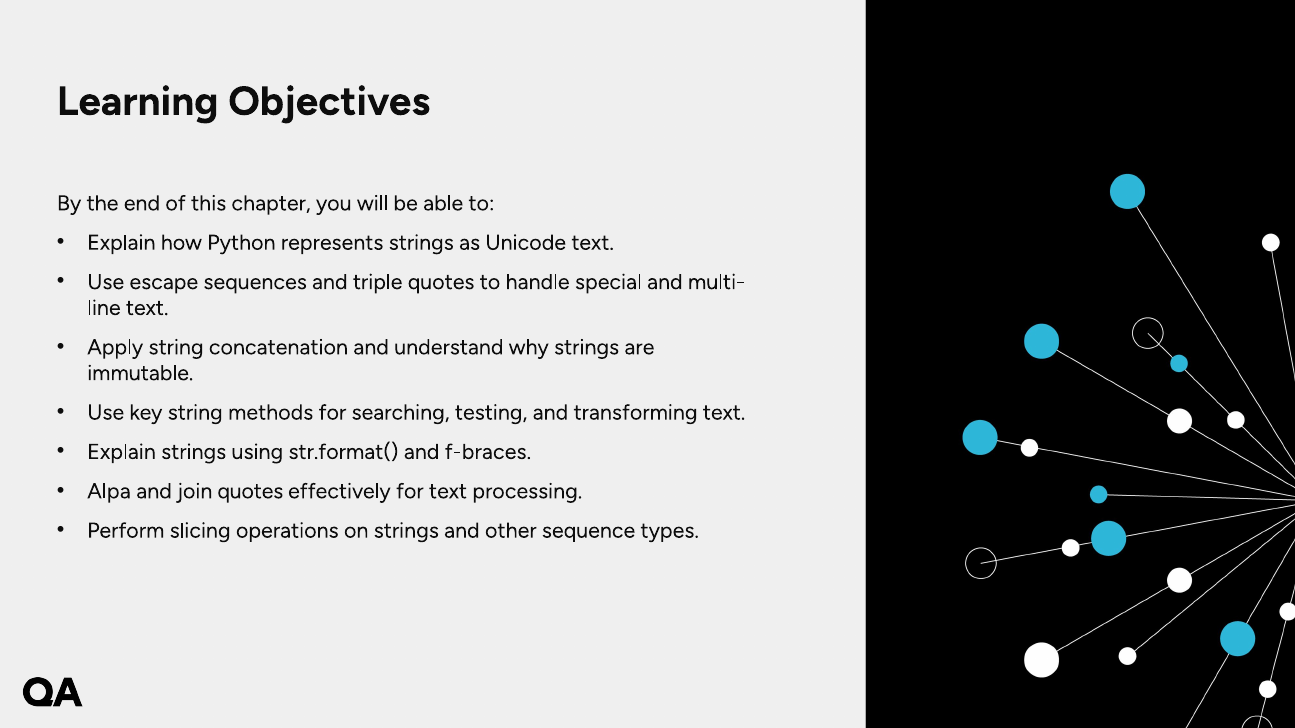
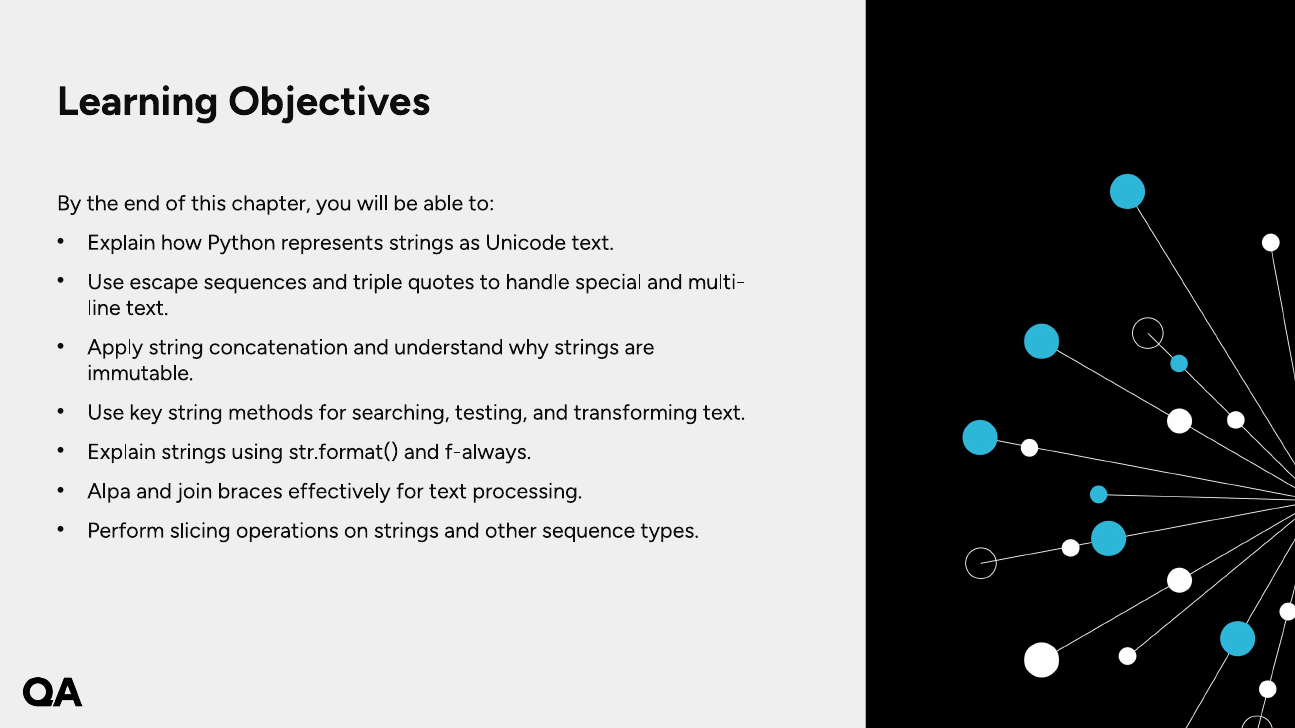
f-braces: f-braces -> f-always (488, 452)
join quotes: quotes -> braces (250, 491)
